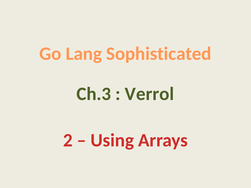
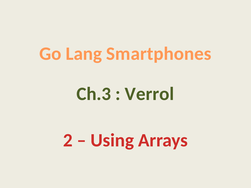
Sophisticated: Sophisticated -> Smartphones (159, 54)
